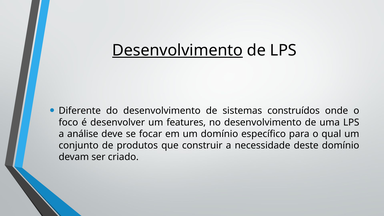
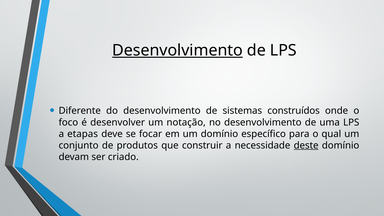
features: features -> notação (186, 122)
análise: análise -> etapas (83, 134)
deste underline: none -> present (306, 145)
